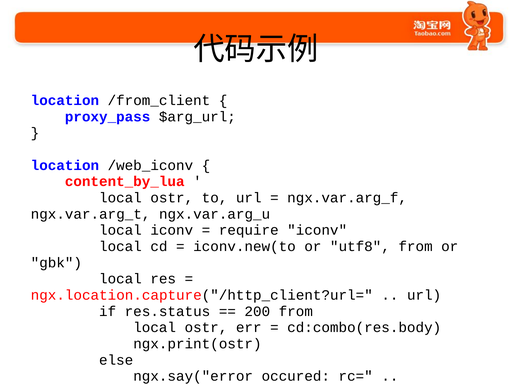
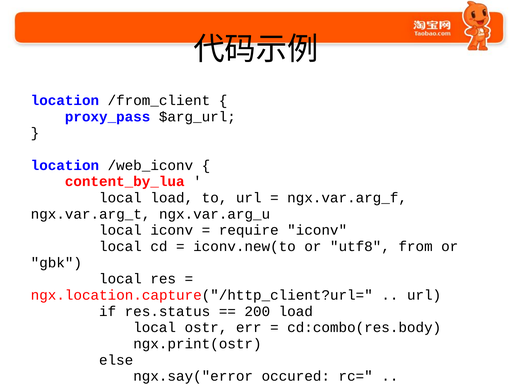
ostr: ostr -> load (172, 198)
200 from: from -> load (296, 311)
